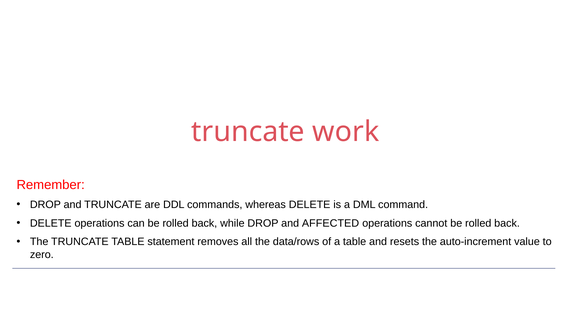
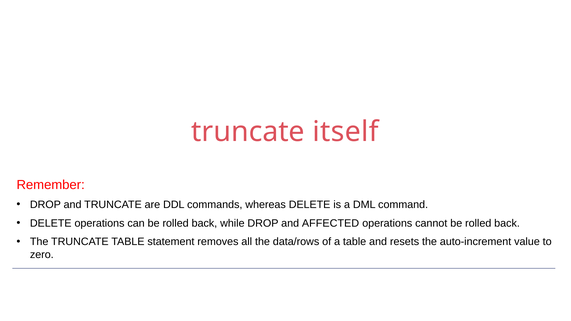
work: work -> itself (346, 132)
